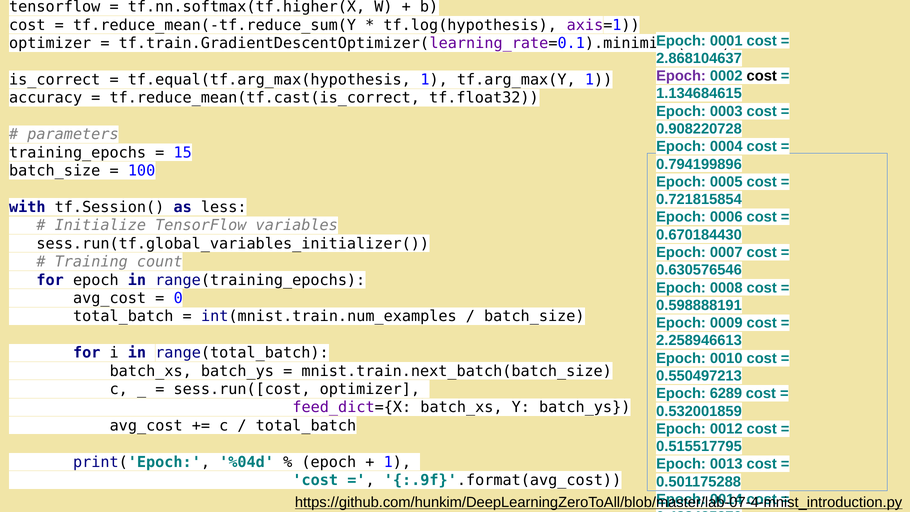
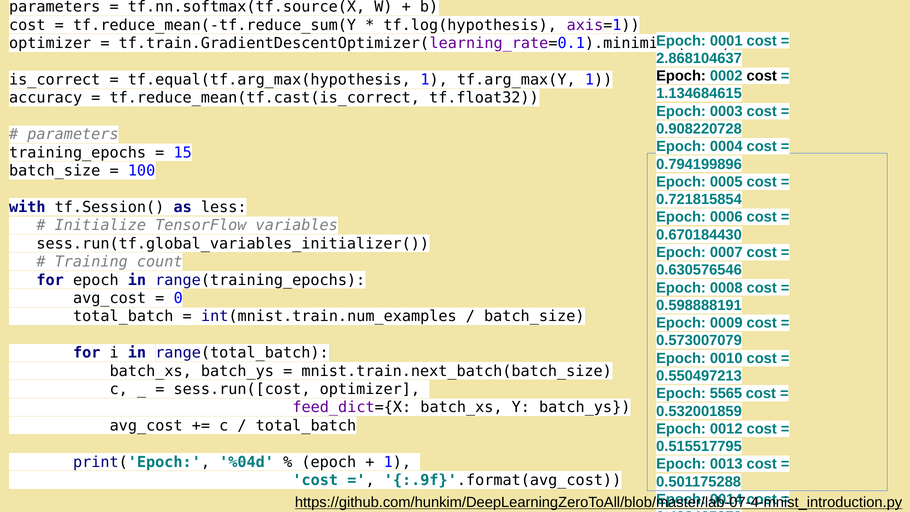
tensorflow: tensorflow -> parameters (55, 7)
tf.nn.softmax(tf.higher(X: tf.nn.softmax(tf.higher(X -> tf.nn.softmax(tf.source(X (246, 7)
Epoch colour: purple -> black (681, 76)
2.258946613: 2.258946613 -> 0.573007079 (699, 341)
6289: 6289 -> 5565 (726, 393)
